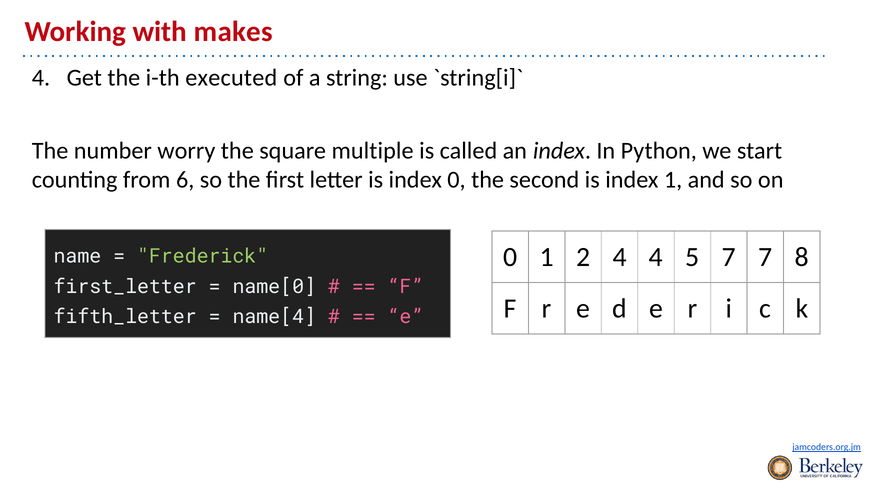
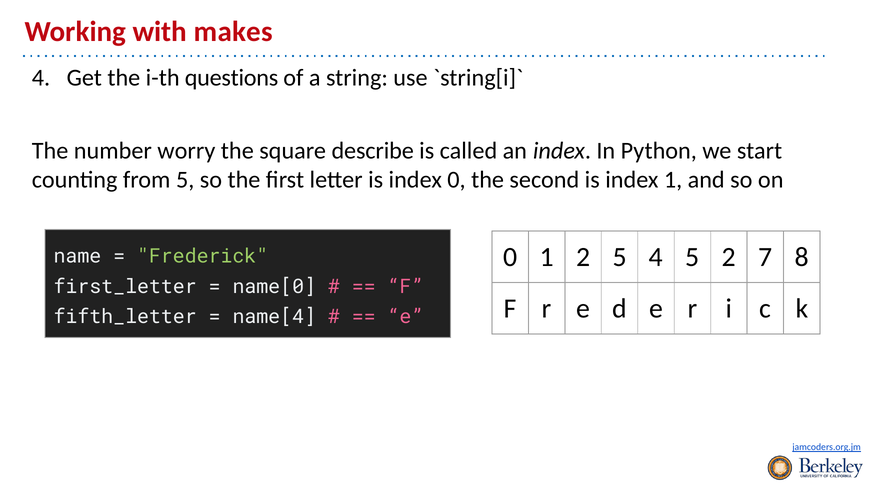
executed: executed -> questions (232, 78)
multiple: multiple -> describe (373, 151)
from 6: 6 -> 5 (185, 180)
2 4: 4 -> 5 (620, 257)
5 7: 7 -> 2 (729, 257)
